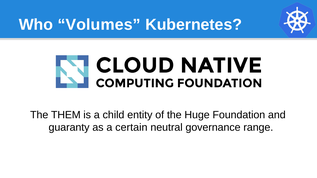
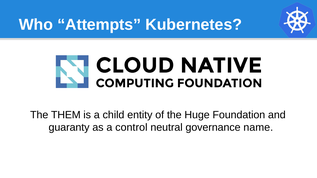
Volumes: Volumes -> Attempts (99, 25)
certain: certain -> control (131, 128)
range: range -> name (258, 128)
